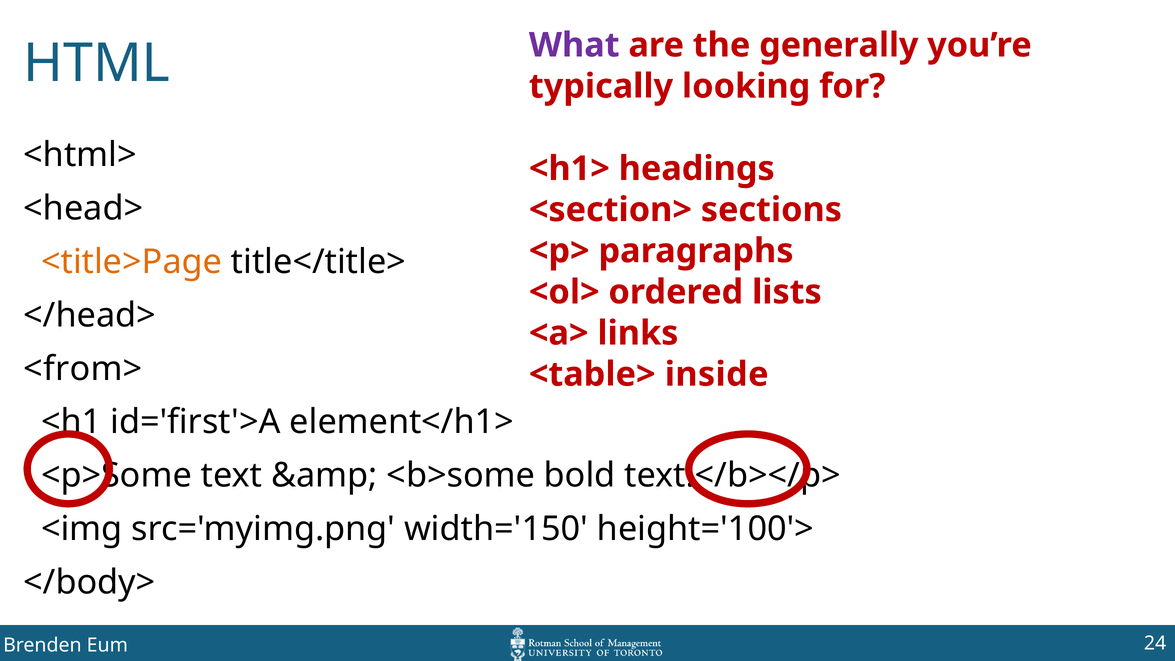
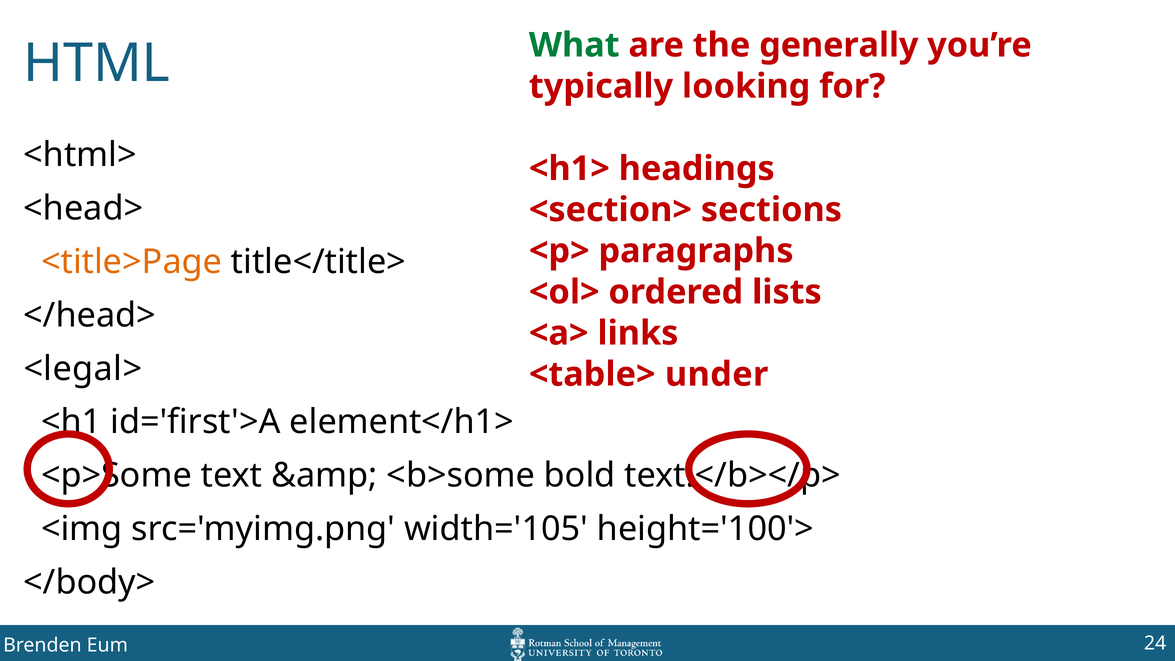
What colour: purple -> green (574, 45)
<from>: <from> -> <legal> (83, 369)
inside: inside -> under (717, 374)
width='150: width='150 -> width='105 (496, 529)
